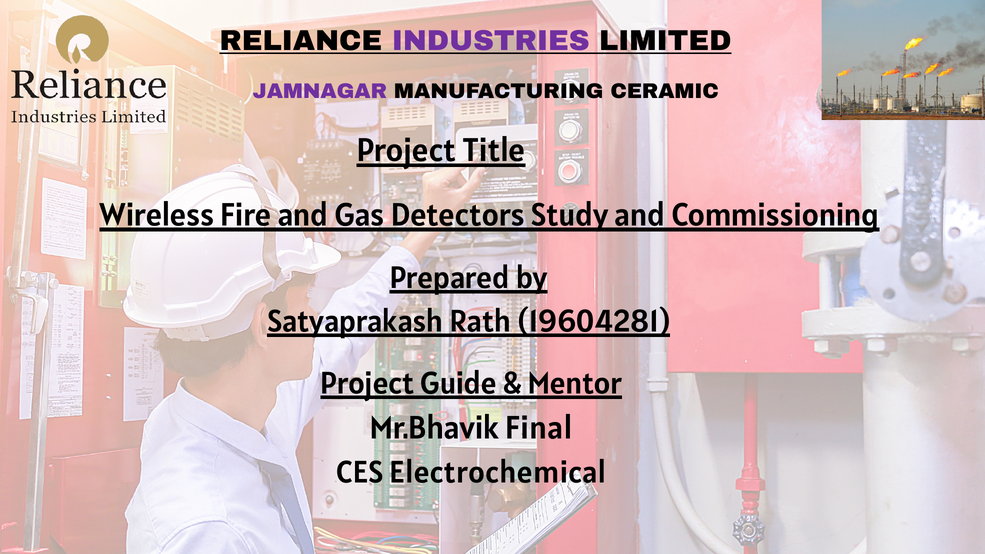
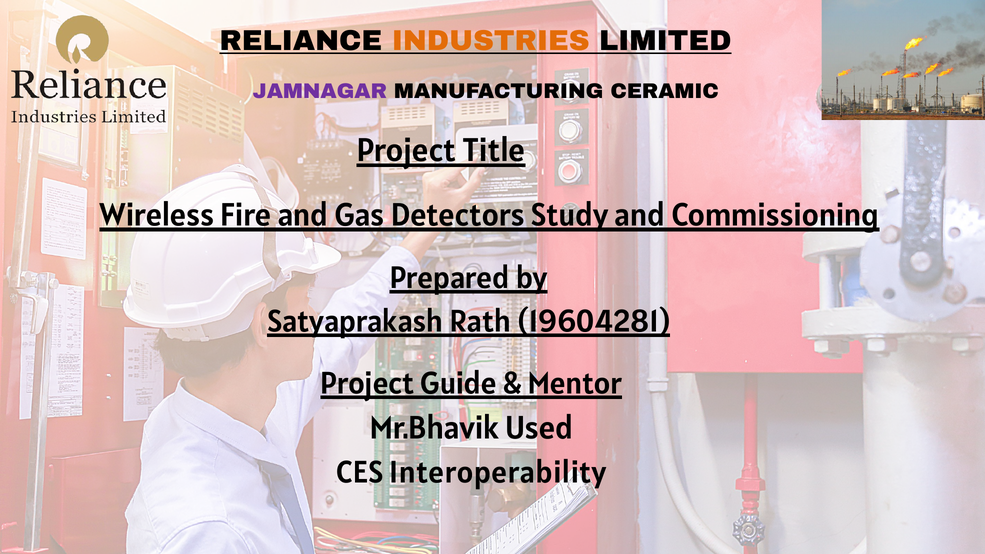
INDUSTRIES colour: purple -> orange (491, 41)
Final: Final -> Used (539, 428)
Electrochemical: Electrochemical -> Interoperability (498, 472)
